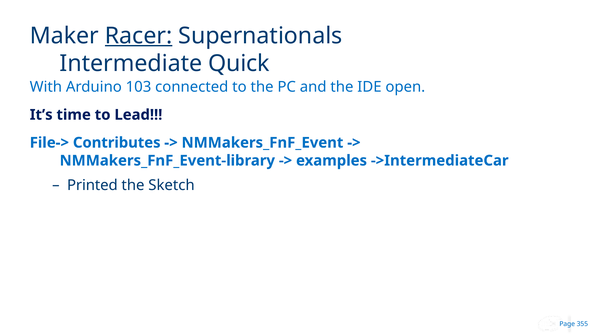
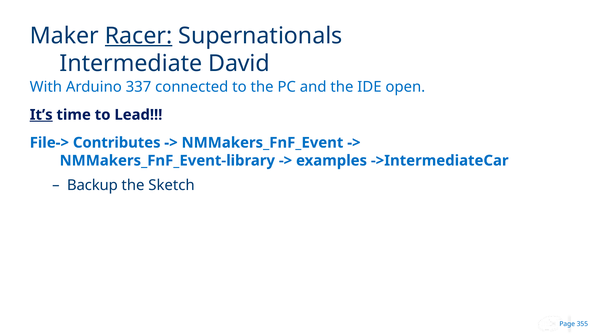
Quick: Quick -> David (239, 64)
103: 103 -> 337 (138, 87)
It’s underline: none -> present (41, 115)
Printed: Printed -> Backup (92, 185)
